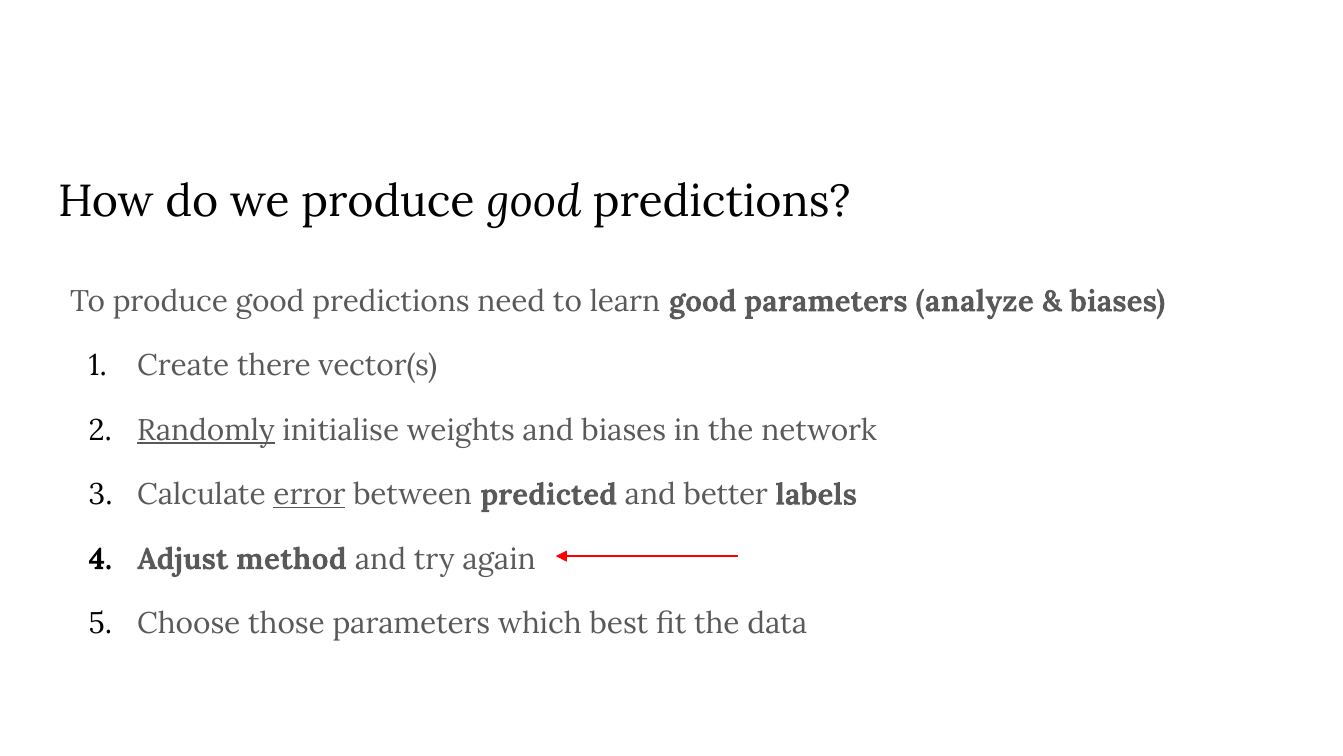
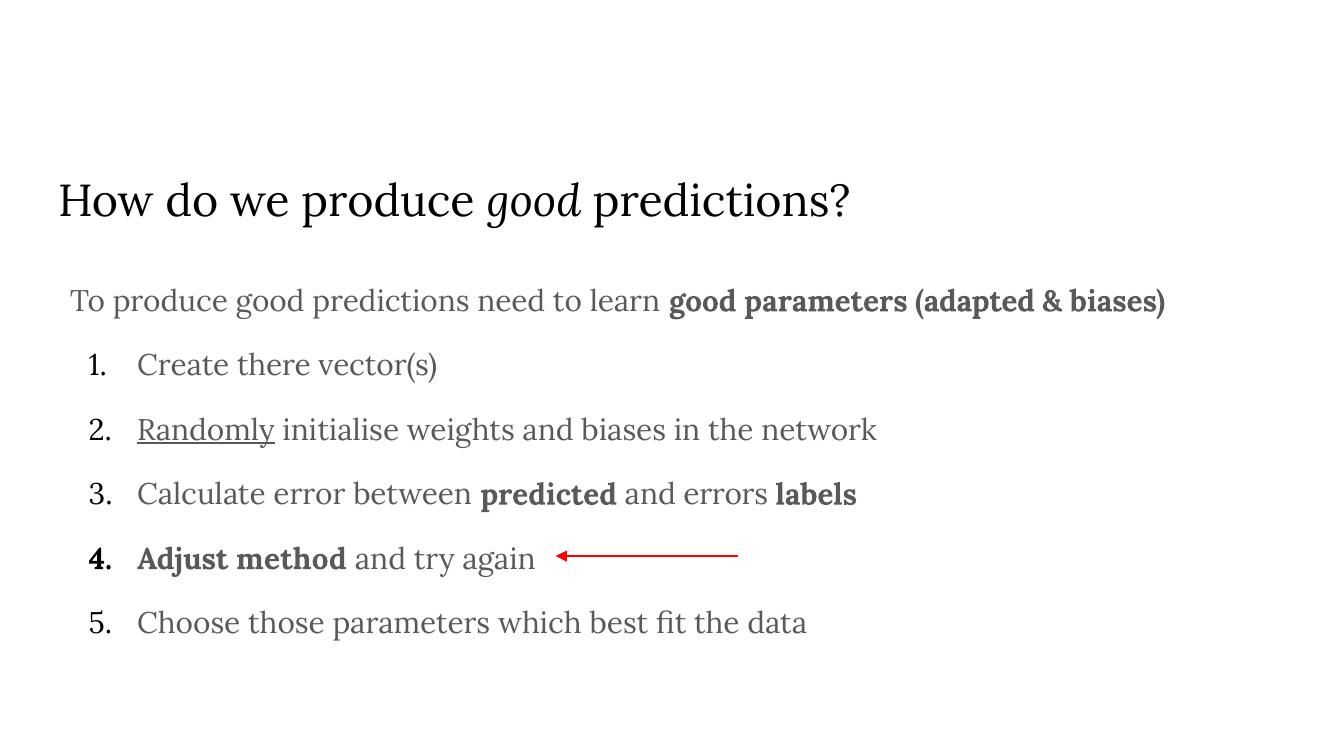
analyze: analyze -> adapted (975, 301)
error underline: present -> none (309, 494)
better: better -> errors (726, 494)
